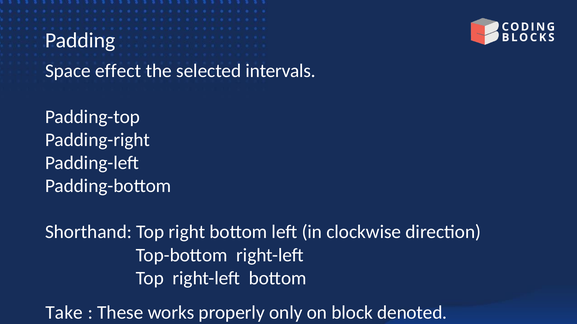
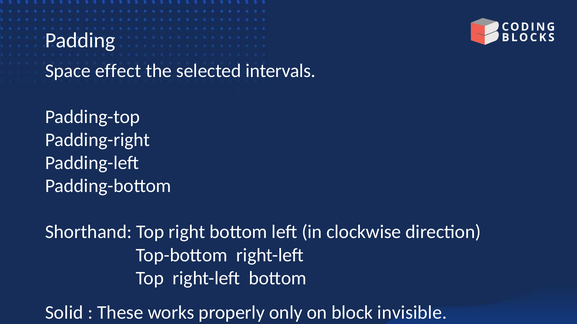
Take: Take -> Solid (64, 313)
denoted: denoted -> invisible (412, 313)
